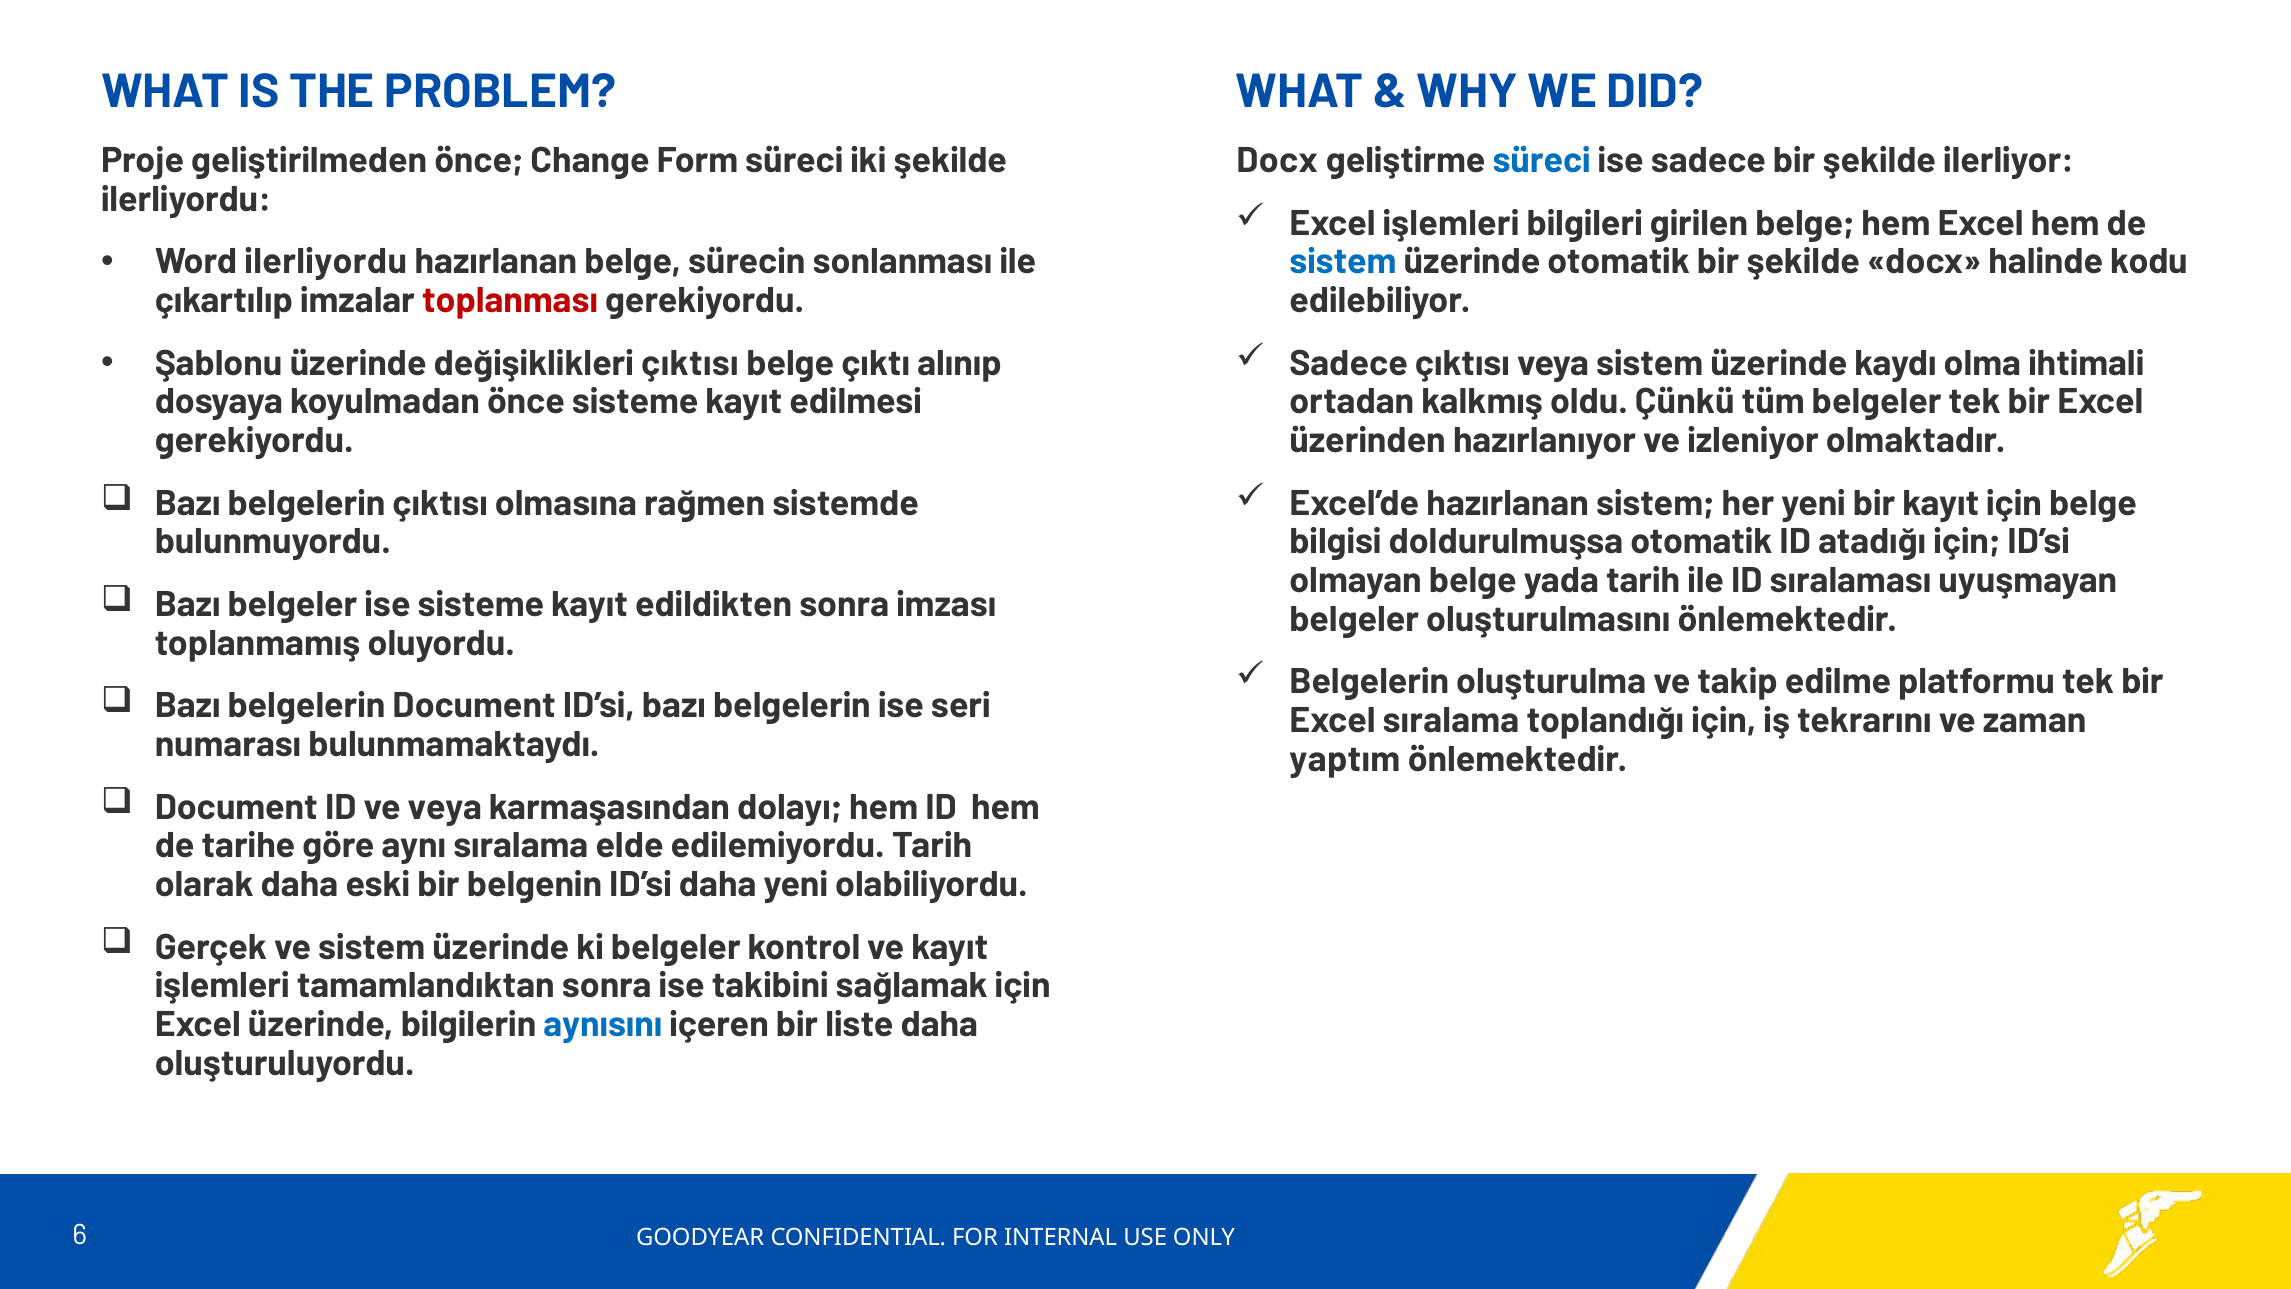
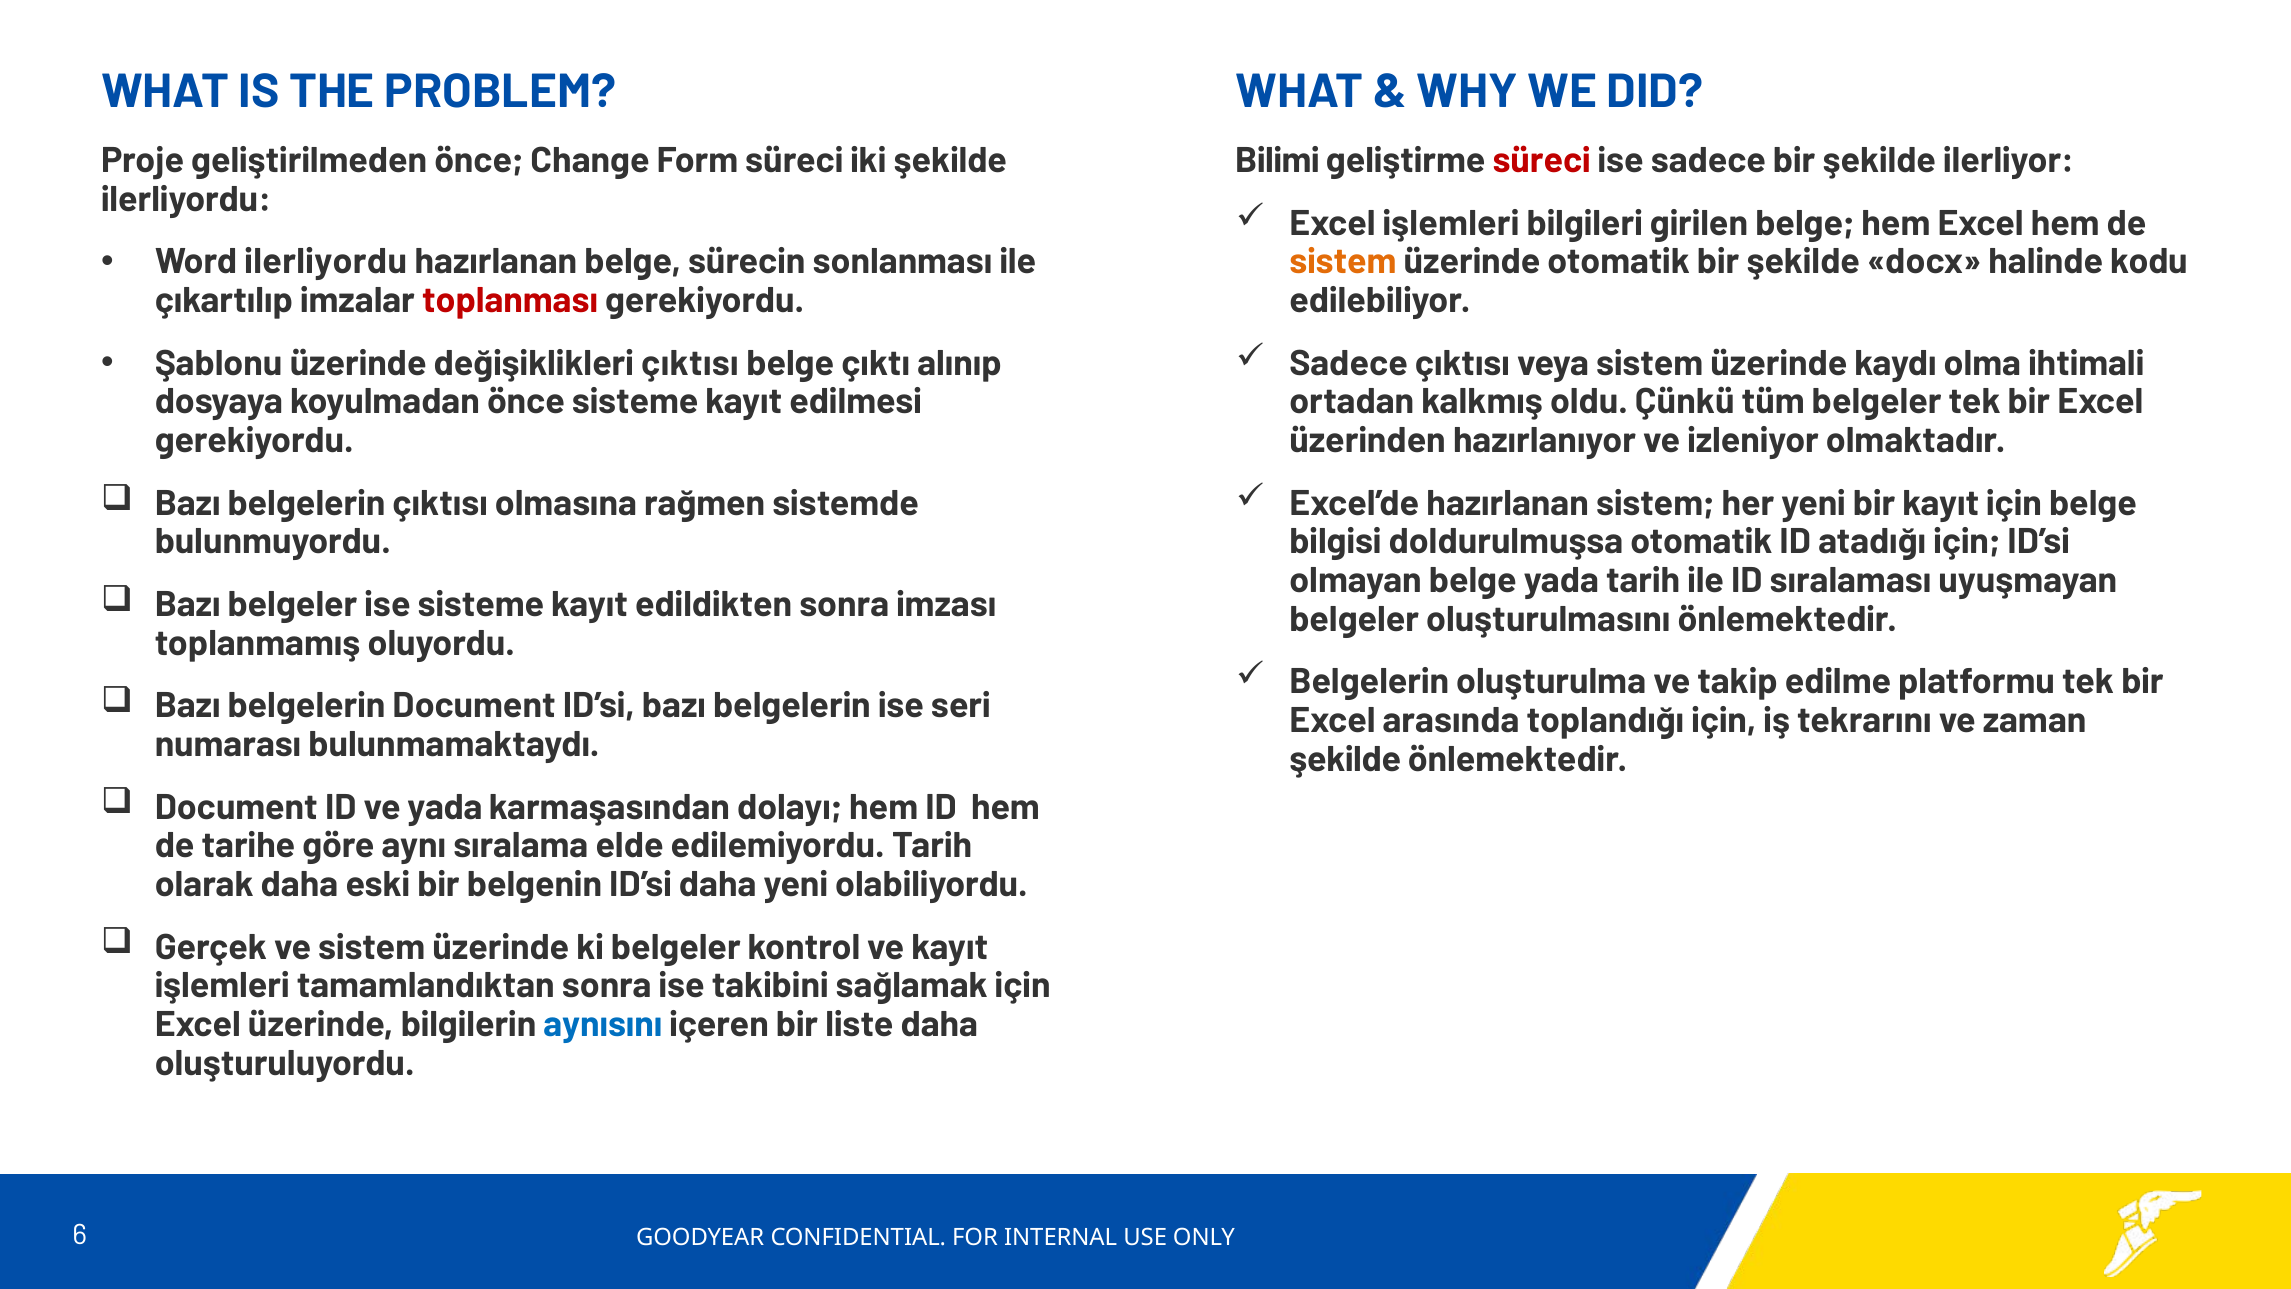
Docx: Docx -> Bilimi (1277, 161)
süreci colour: blue -> red (1542, 161)
sistem colour: blue -> orange (1343, 262)
Excel sıralama: sıralama -> arasında (1451, 721)
yaptım: yaptım -> şekilde (1345, 759)
ve veya: veya -> yada (445, 807)
